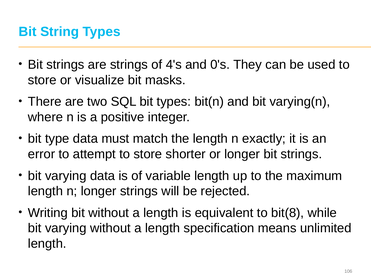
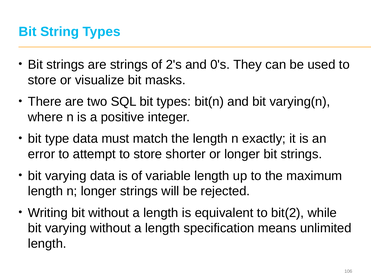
4's: 4's -> 2's (174, 65)
bit(8: bit(8 -> bit(2 (288, 213)
